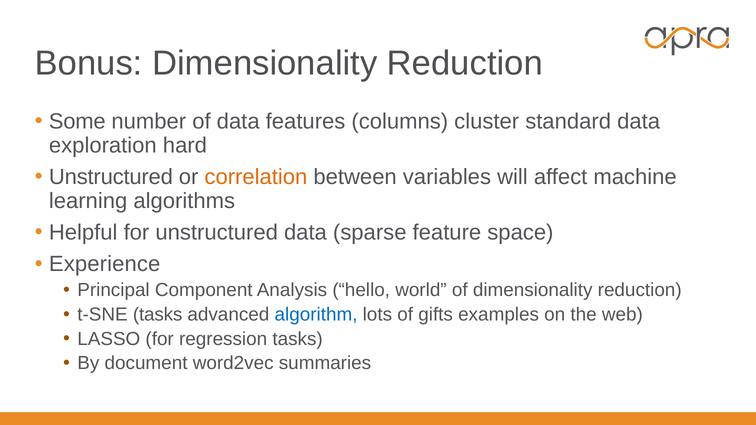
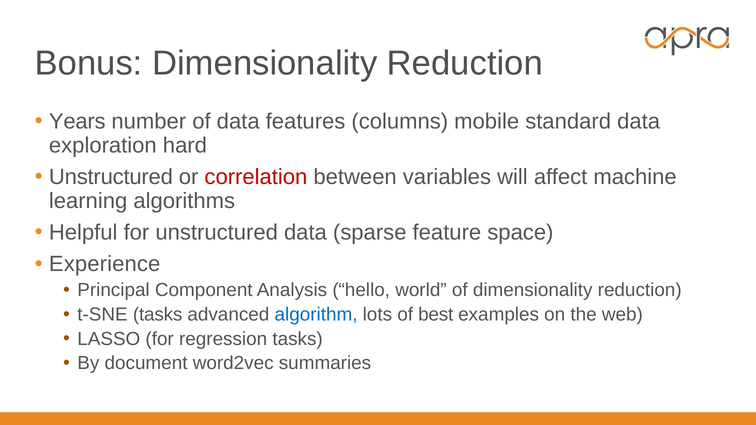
Some: Some -> Years (77, 122)
cluster: cluster -> mobile (487, 122)
correlation colour: orange -> red (256, 177)
gifts: gifts -> best (436, 315)
